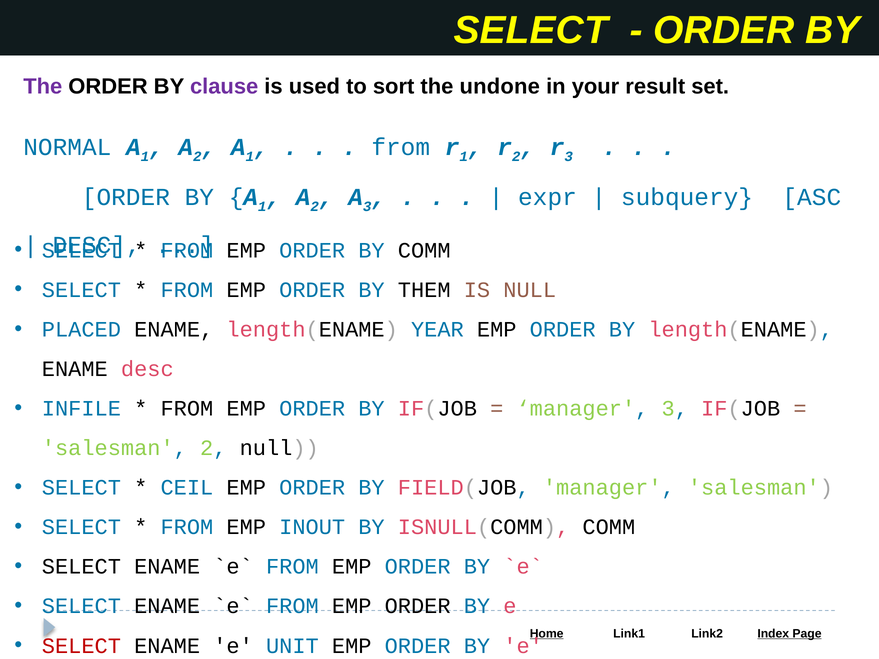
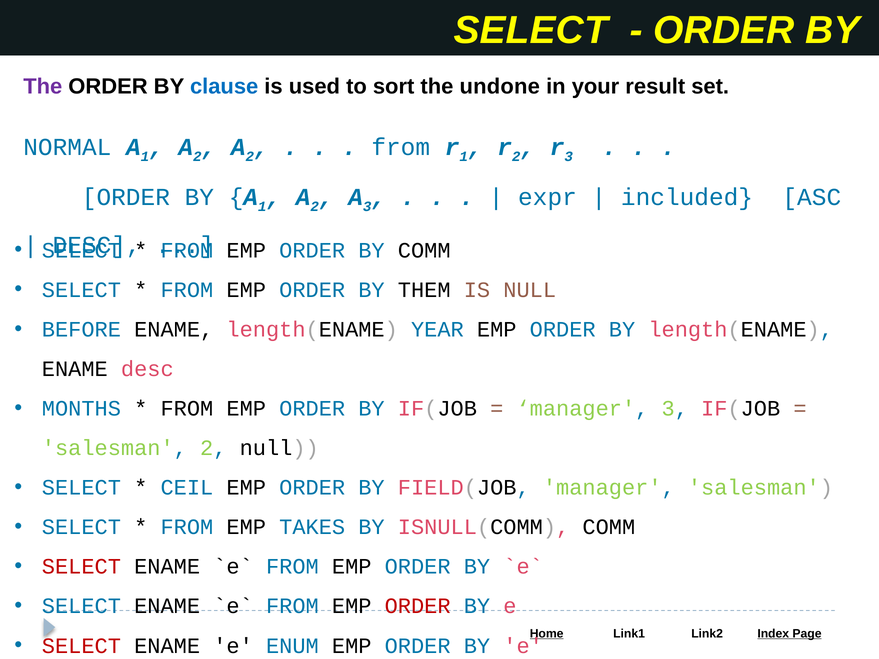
clause colour: purple -> blue (224, 87)
1: 1 -> 2 (250, 157)
subquery: subquery -> included (687, 197)
PLACED: PLACED -> BEFORE (81, 330)
INFILE: INFILE -> MONTHS (81, 409)
INOUT: INOUT -> TAKES (312, 527)
SELECT colour: black -> red (81, 567)
ORDER colour: black -> red (418, 606)
UNIT: UNIT -> ENUM (292, 646)
